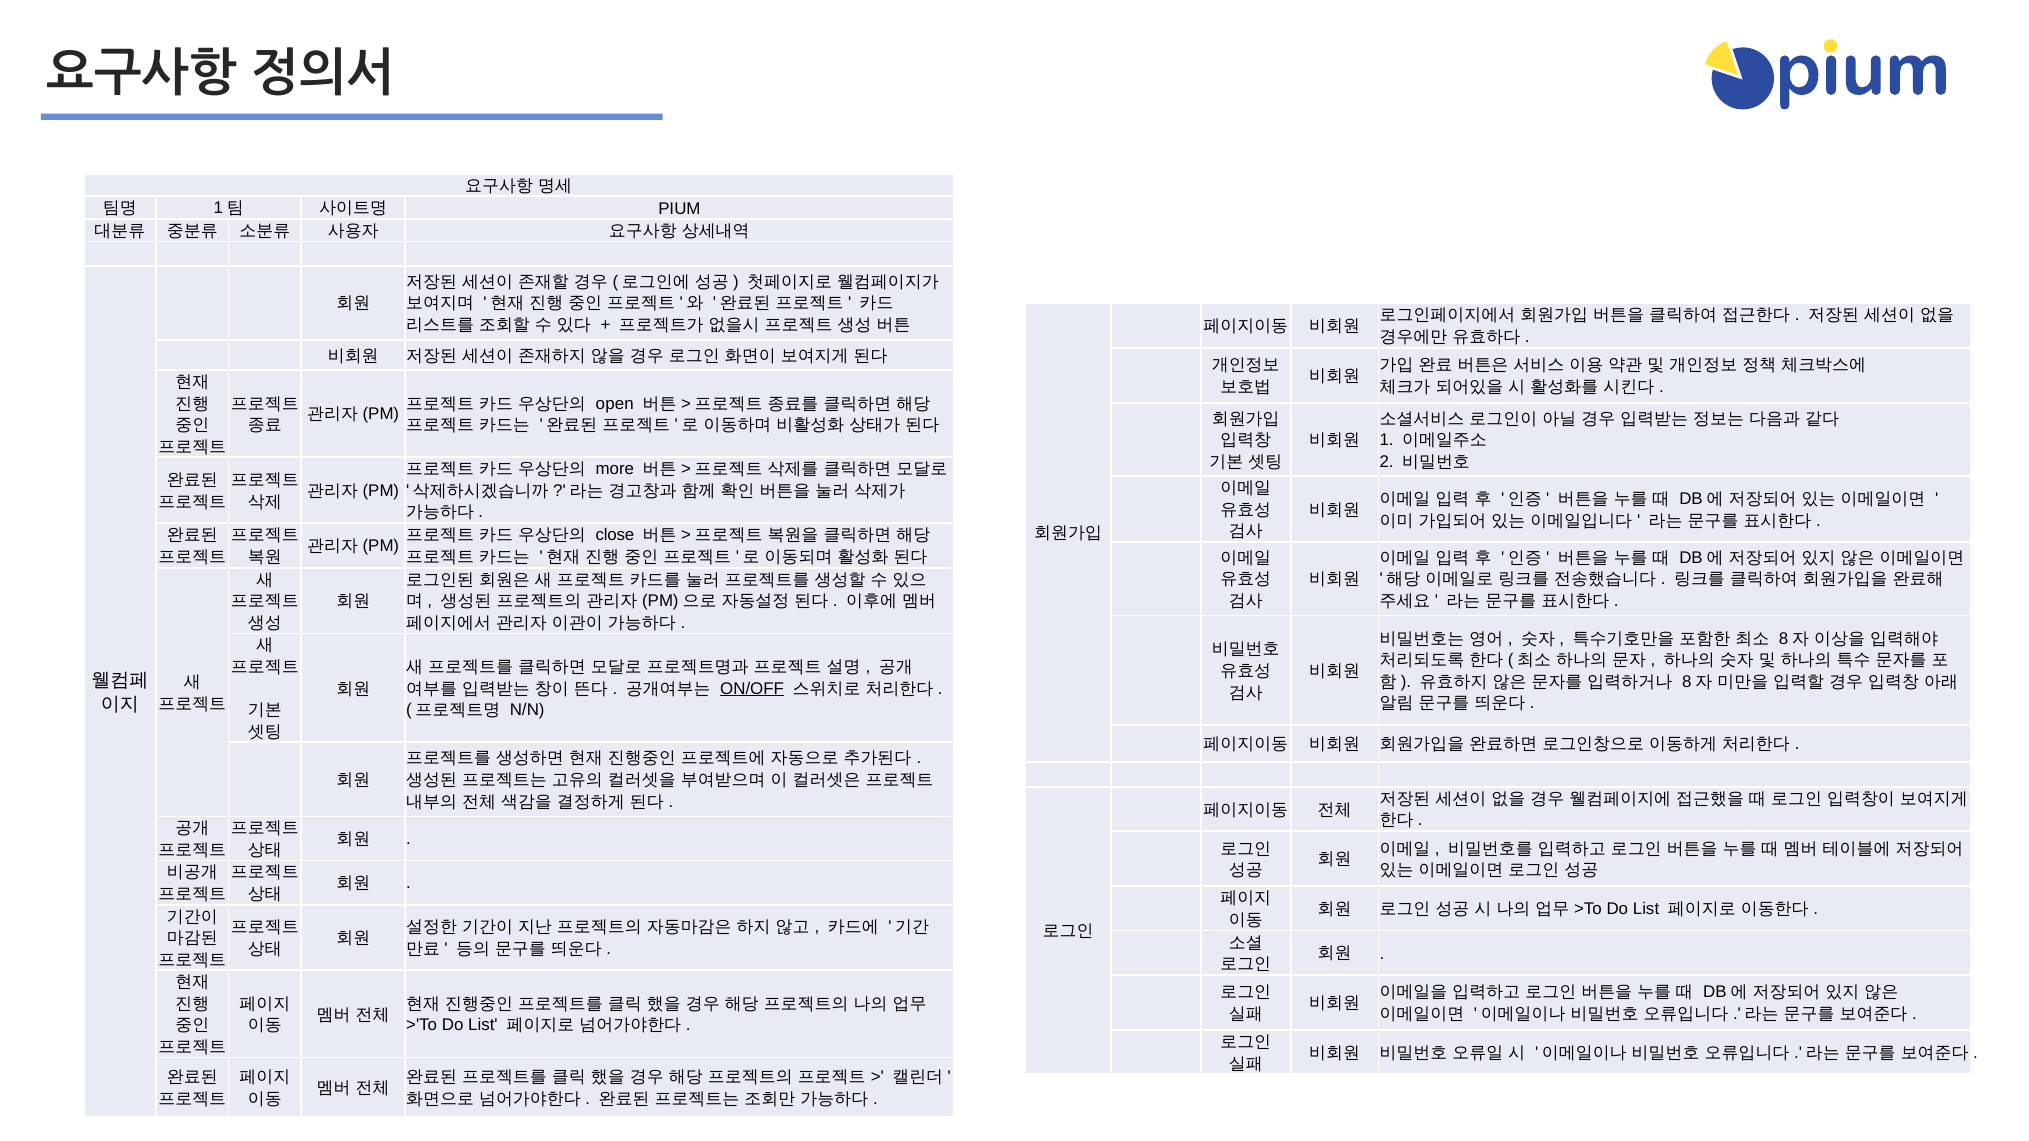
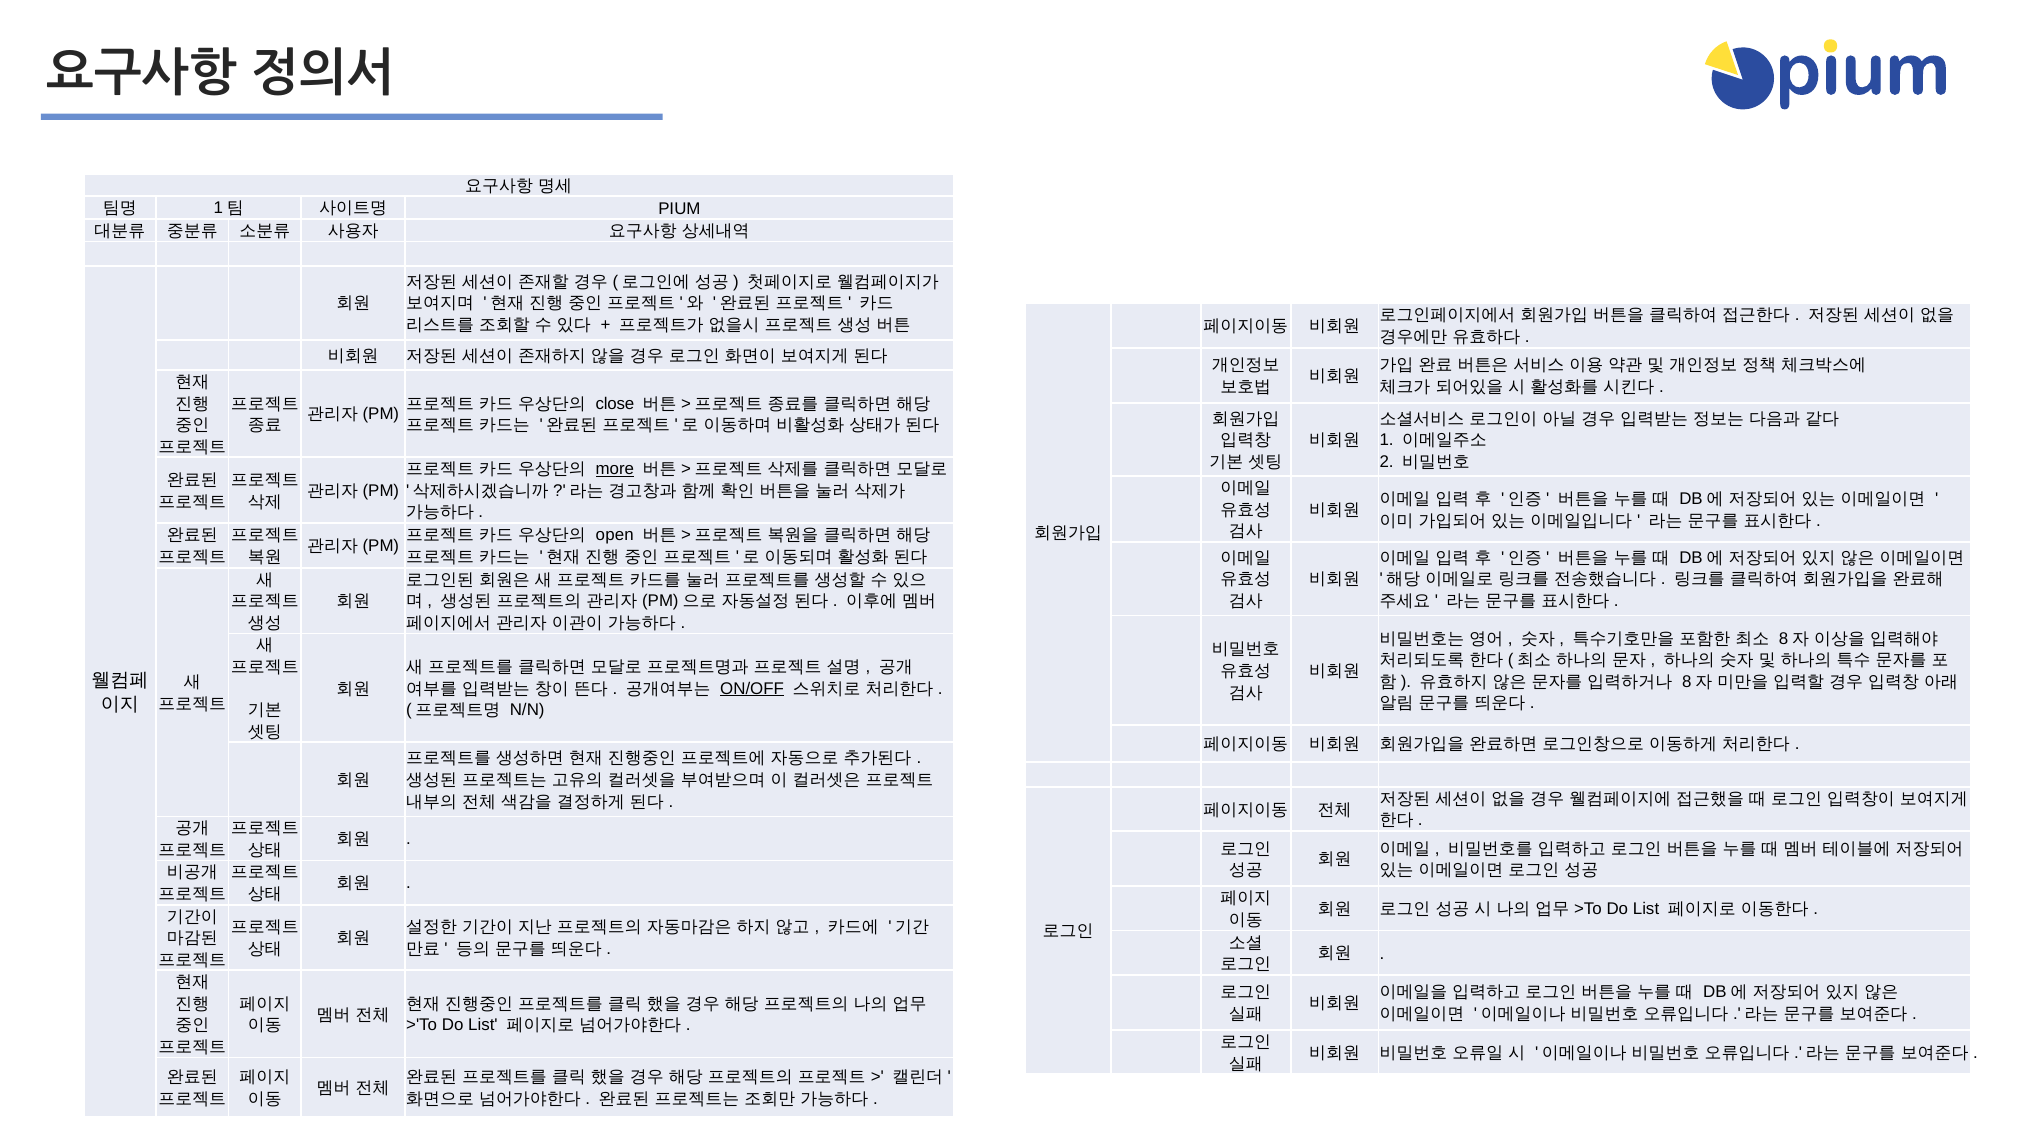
open: open -> close (615, 404)
more underline: none -> present (615, 469)
close: close -> open (615, 535)
